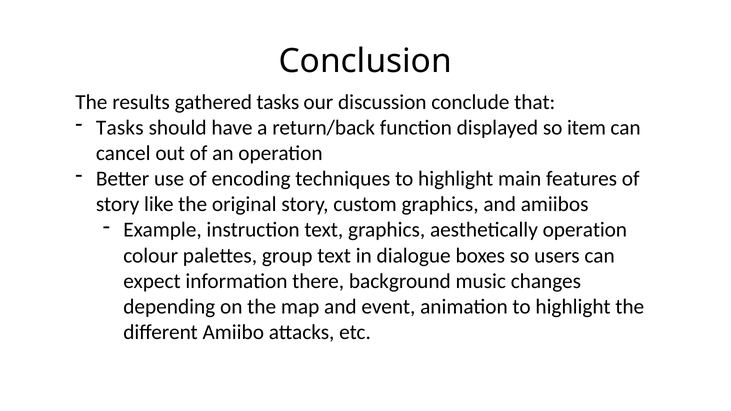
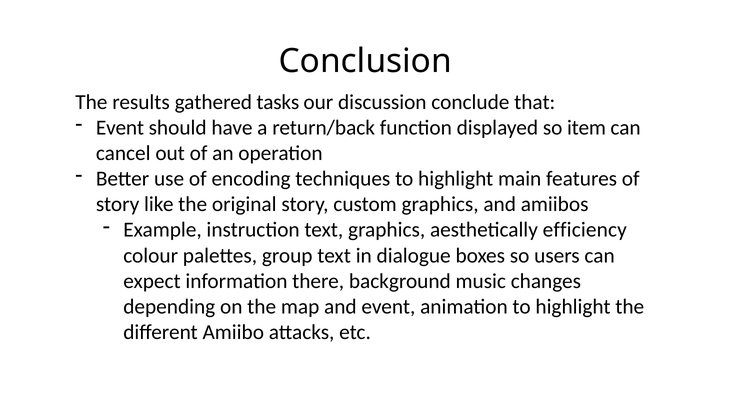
Tasks: Tasks -> Event (120, 128)
aesthetically operation: operation -> efficiency (585, 230)
